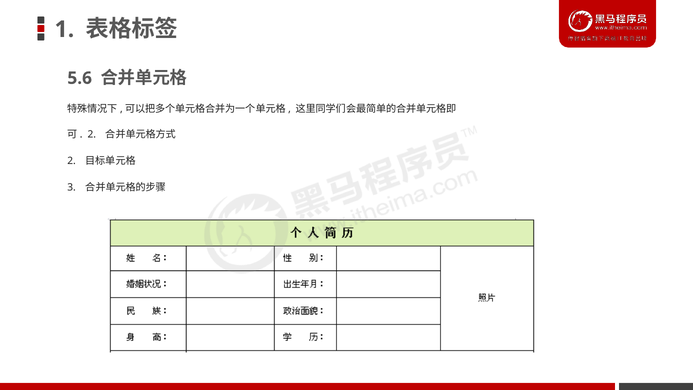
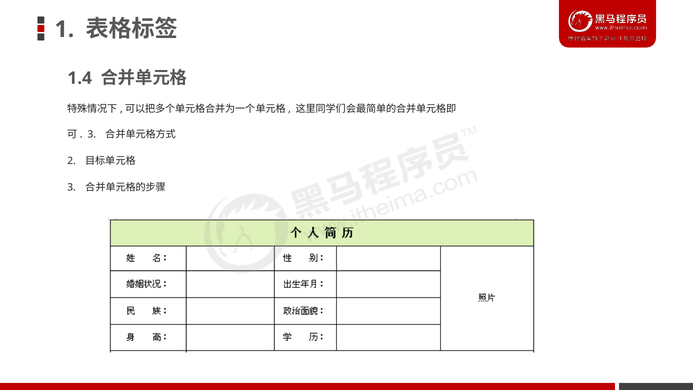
5.6: 5.6 -> 1.4 (80, 78)
2: 2 -> 3 (92, 135)
